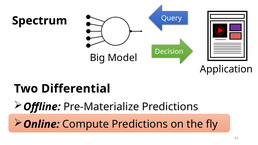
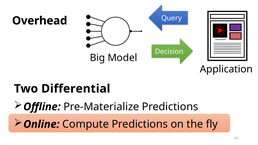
Spectrum: Spectrum -> Overhead (40, 21)
